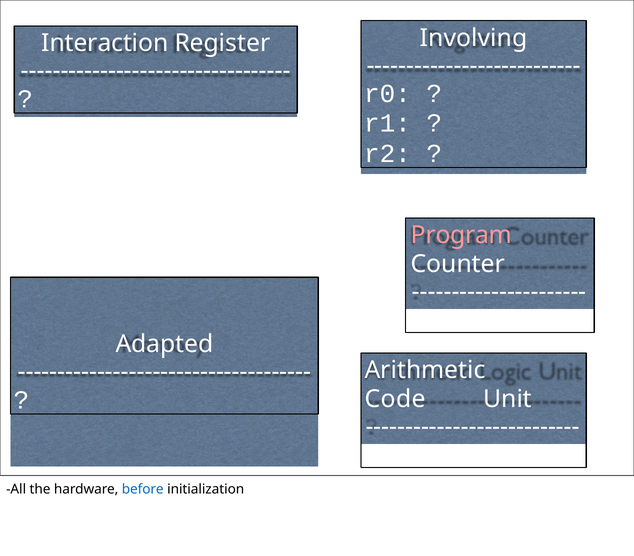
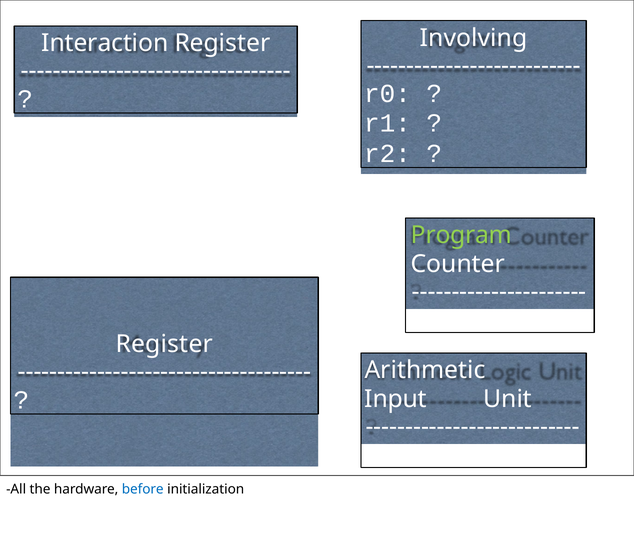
Program colour: pink -> light green (461, 235)
Adapted: Adapted -> Register (164, 344)
Code: Code -> Input (395, 399)
